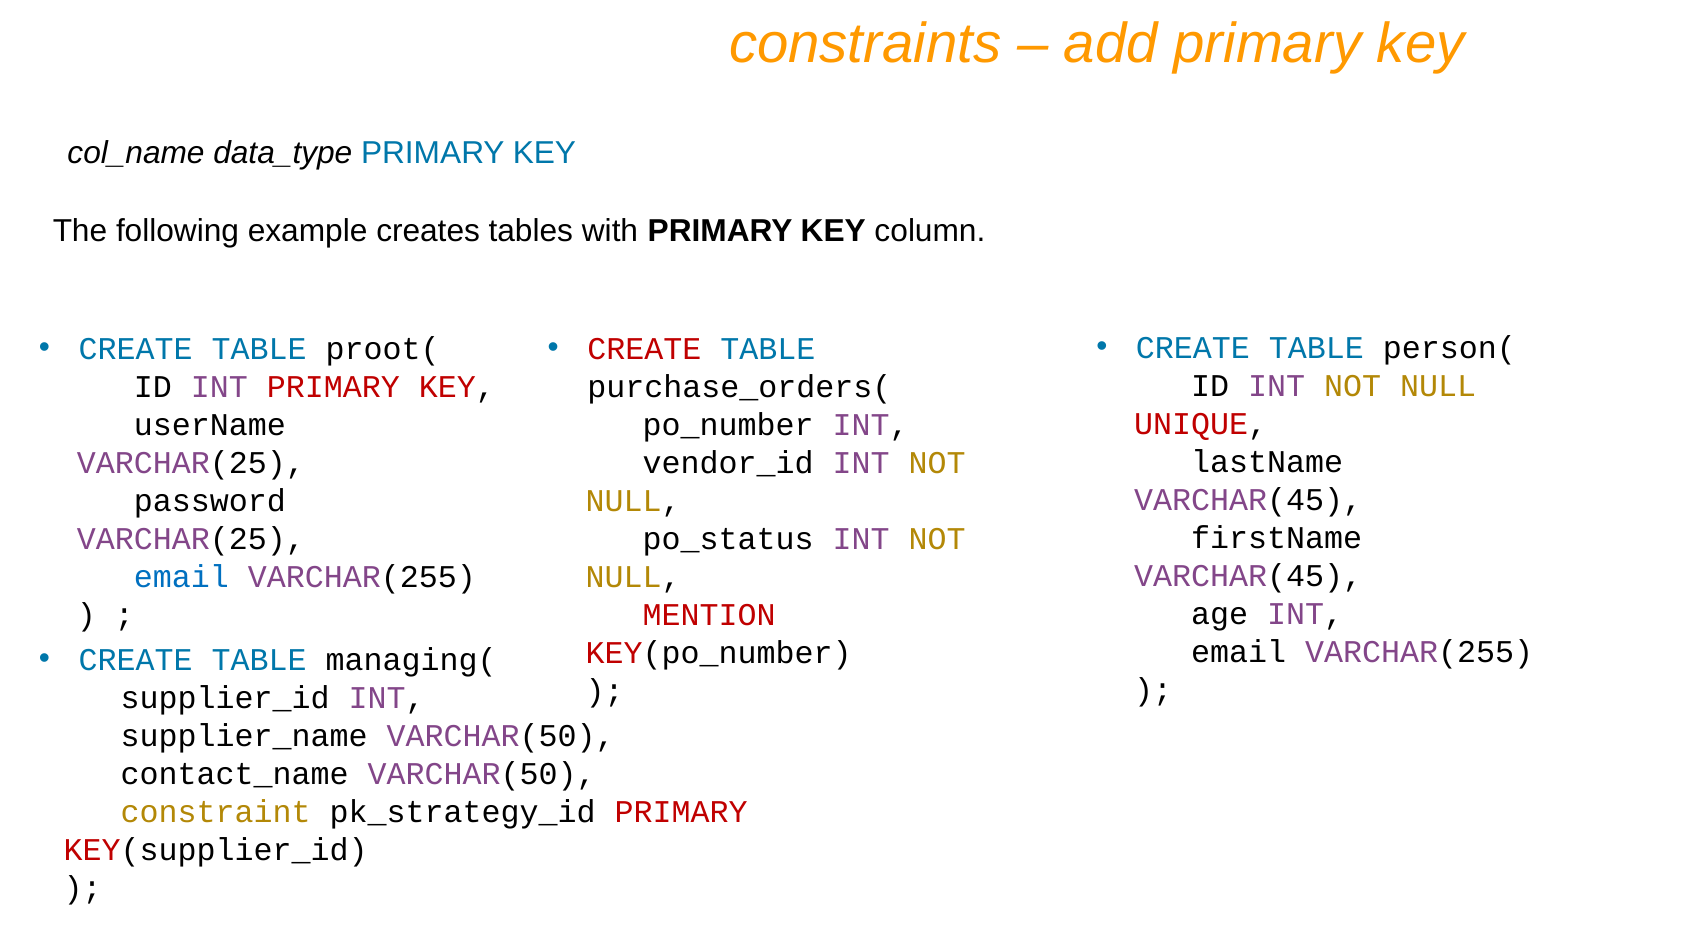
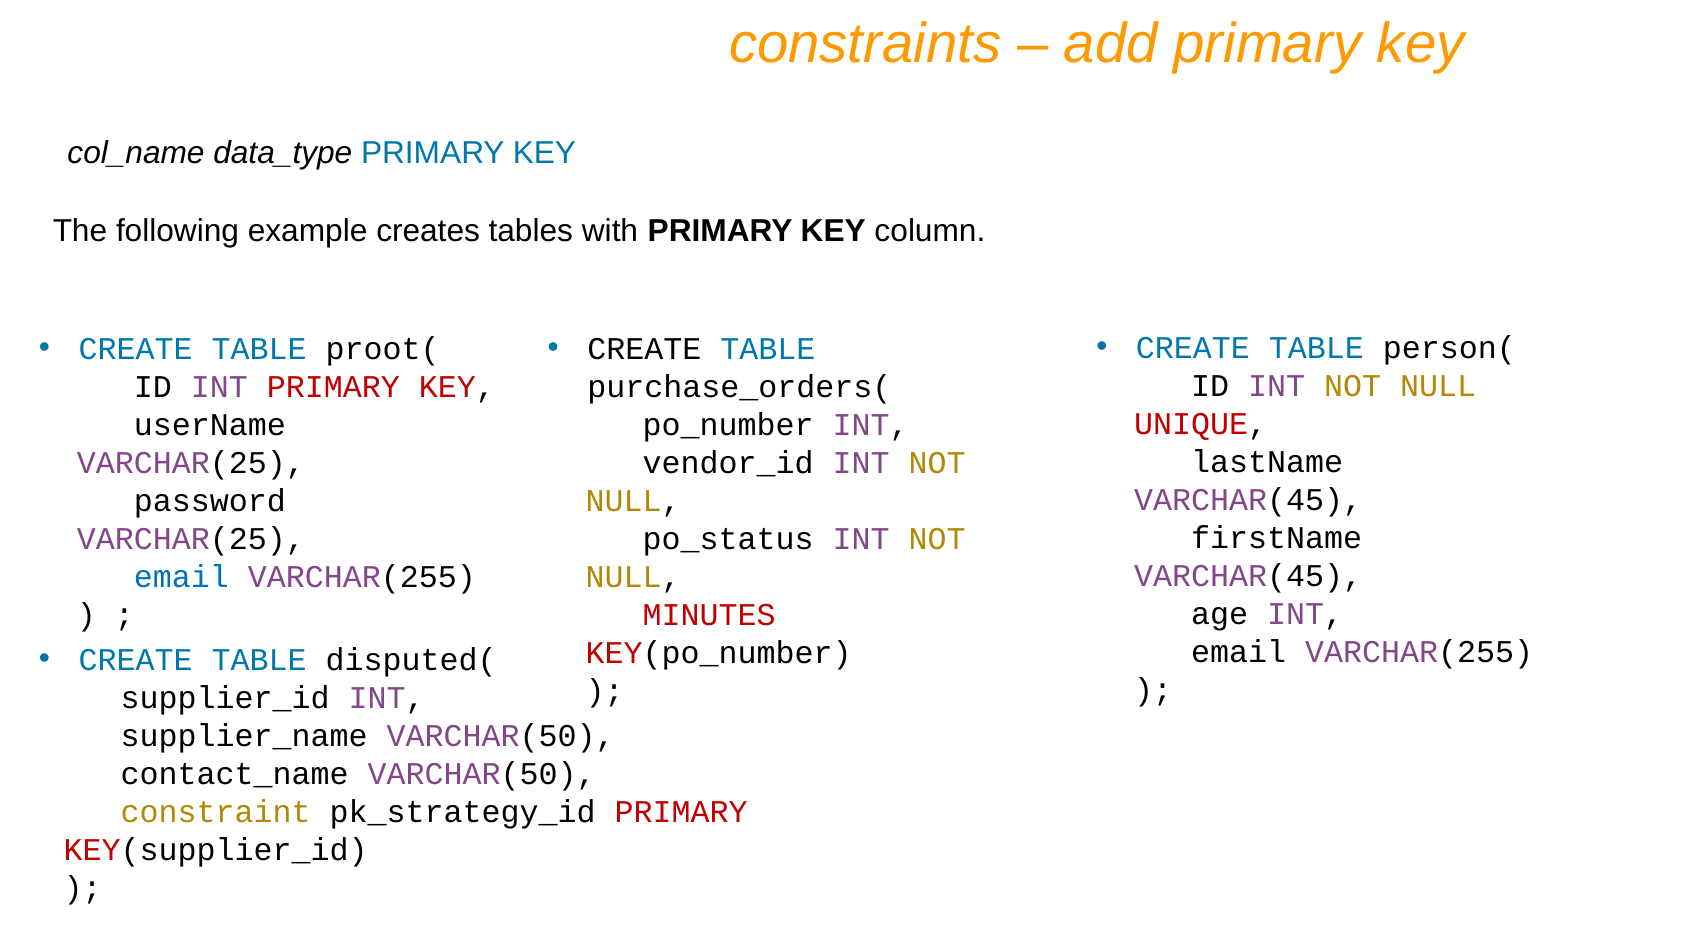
CREATE colour: red -> black (644, 349)
MENTION: MENTION -> MINUTES (709, 615)
managing(: managing( -> disputed( (411, 660)
